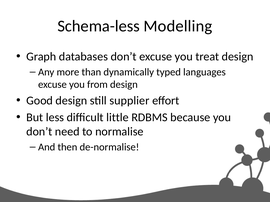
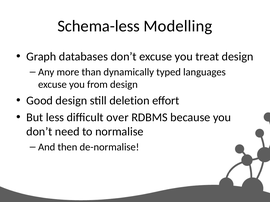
supplier: supplier -> deletion (129, 101)
little: little -> over (117, 118)
